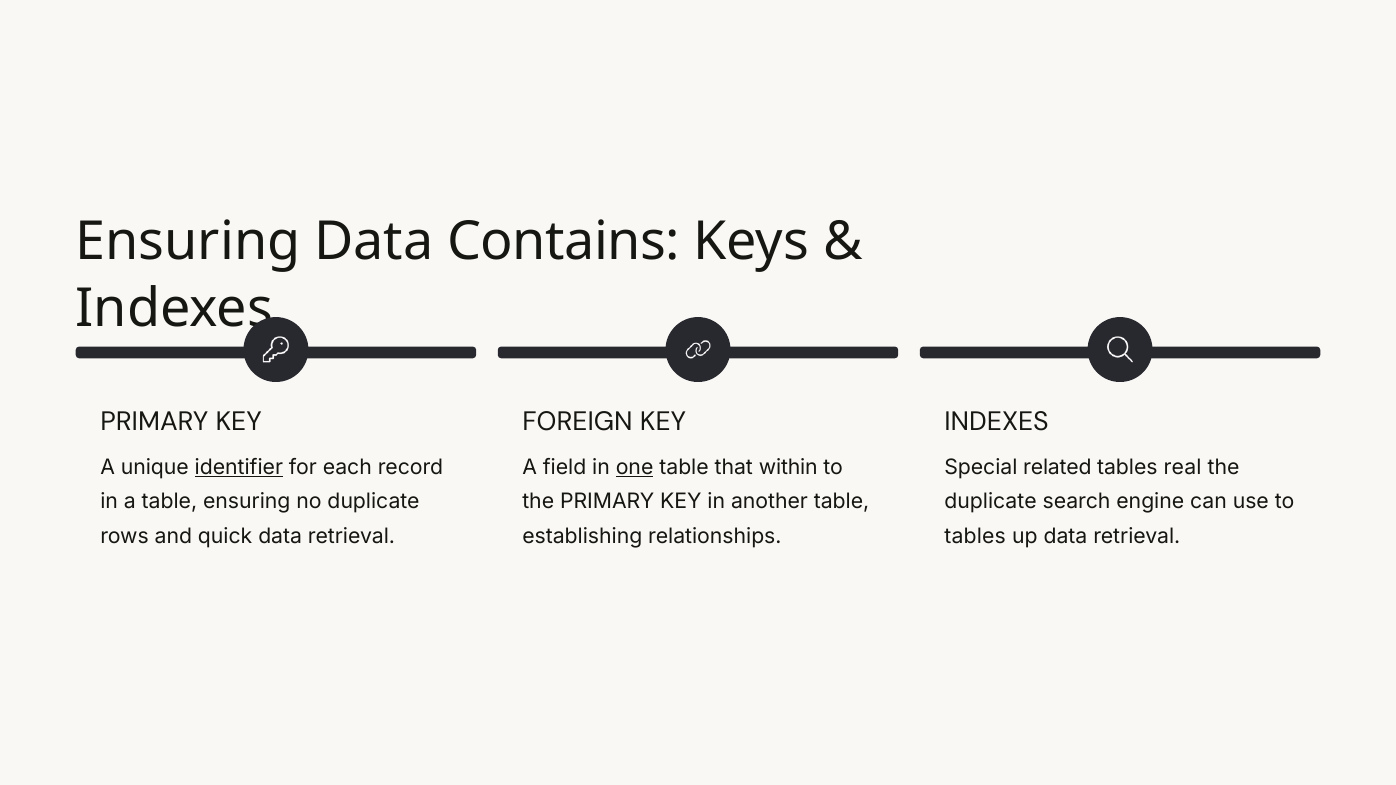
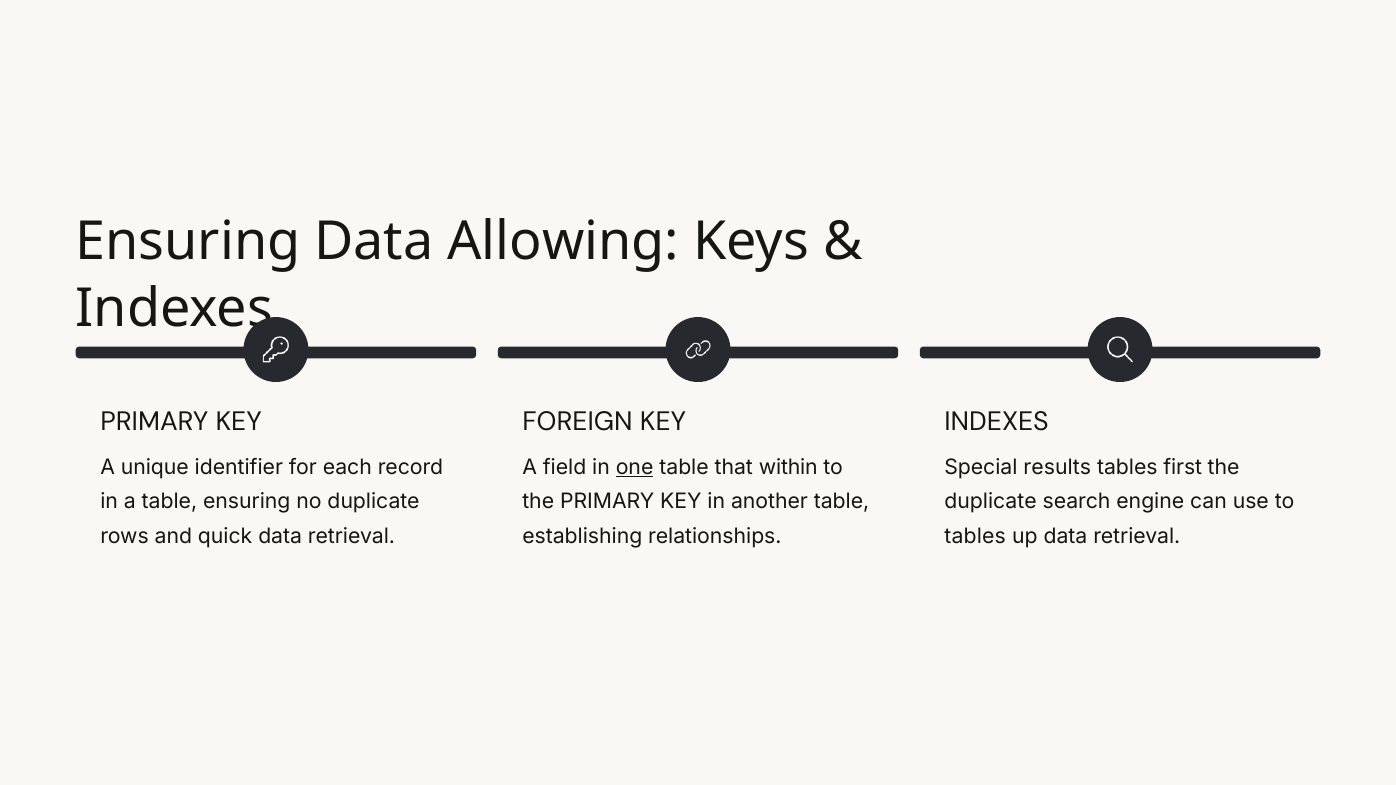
Contains: Contains -> Allowing (563, 242)
identifier underline: present -> none (239, 467)
related: related -> results (1057, 467)
real: real -> first (1183, 467)
